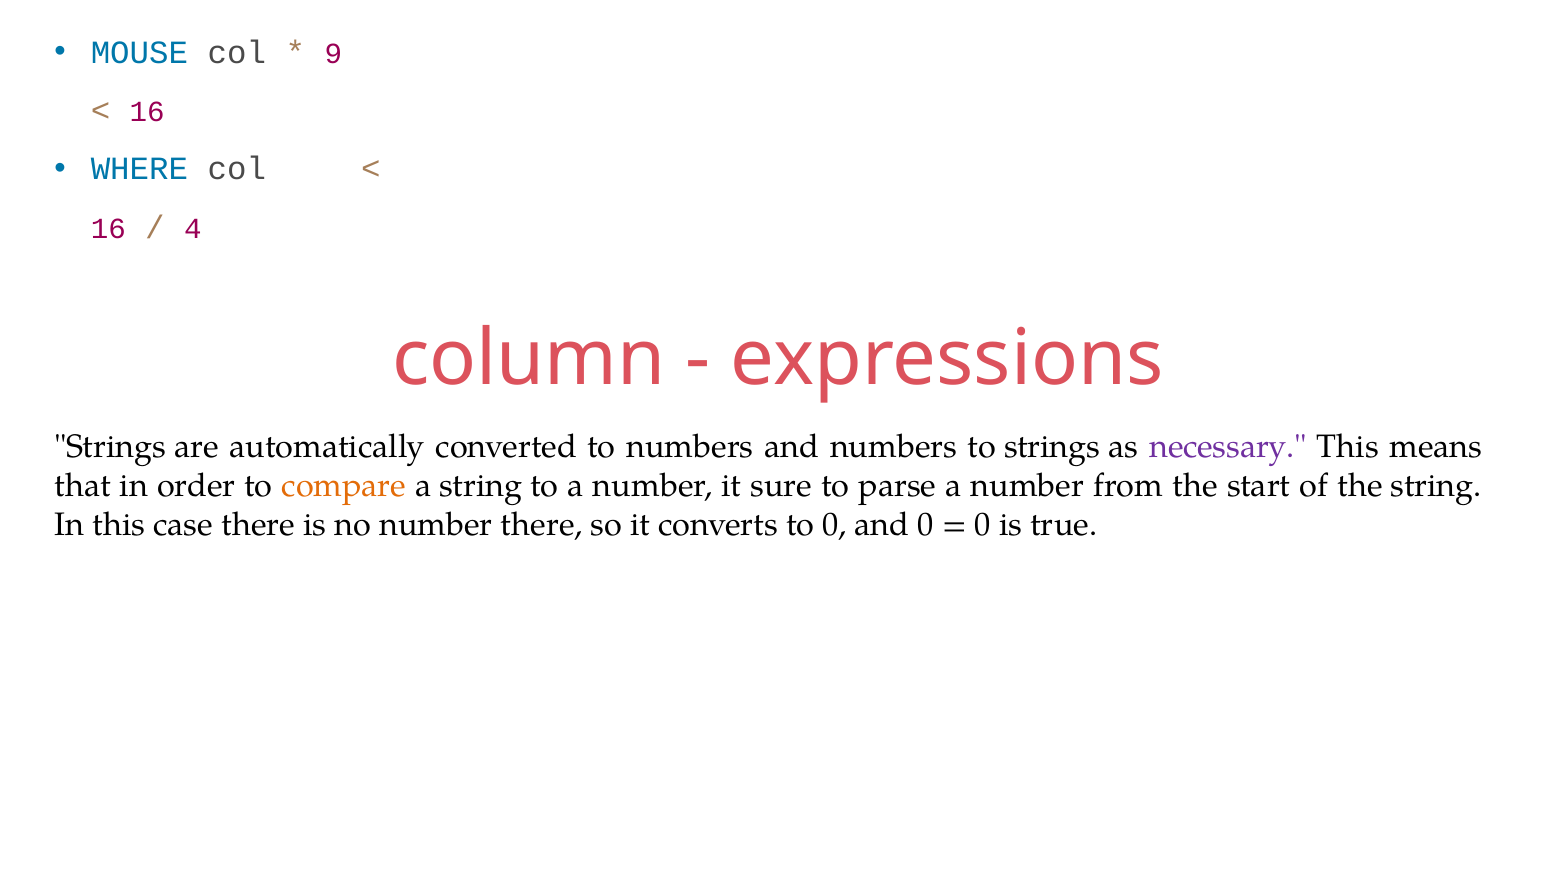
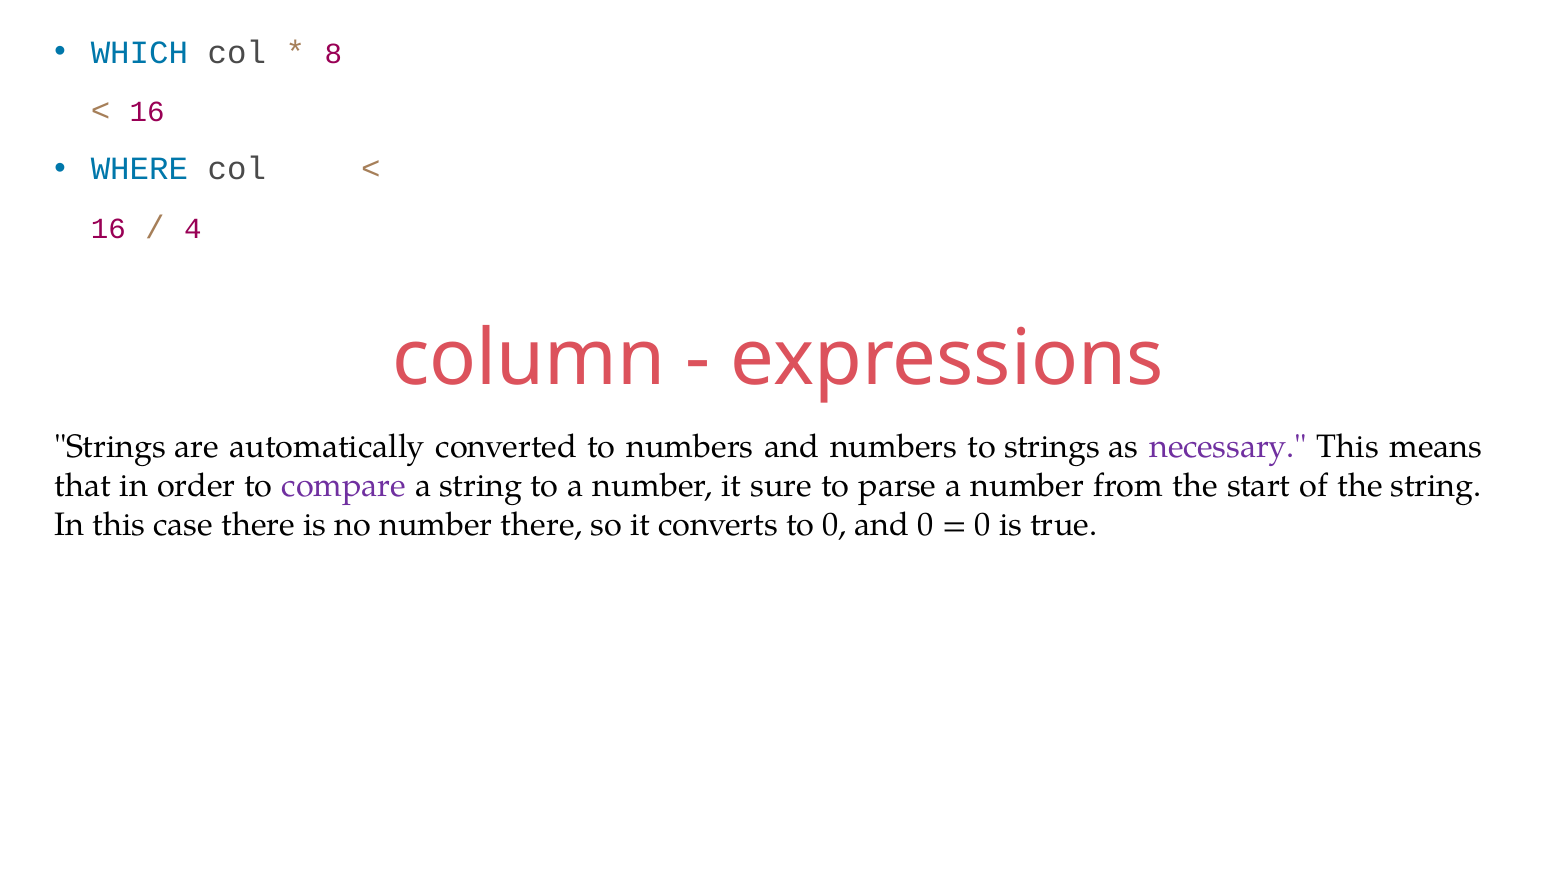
MOUSE: MOUSE -> WHICH (139, 53)
9: 9 -> 8 (333, 54)
compare colour: orange -> purple (344, 486)
